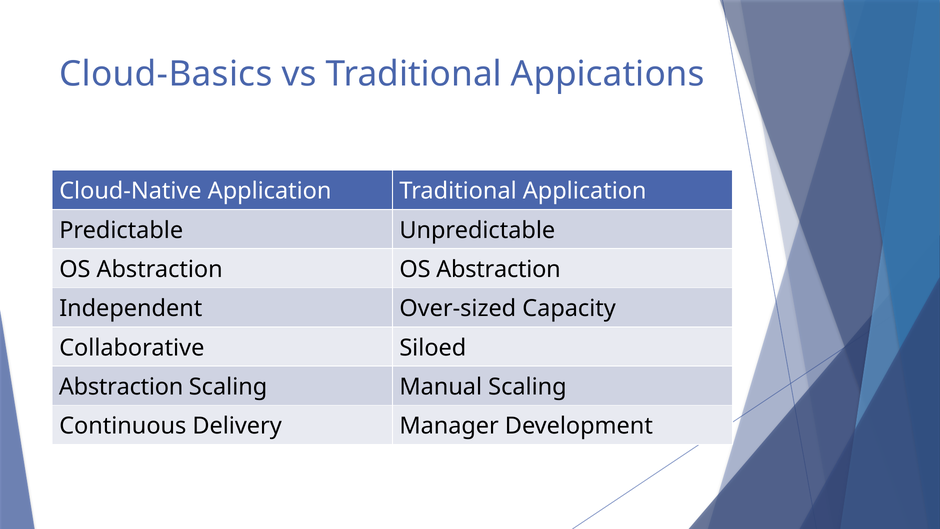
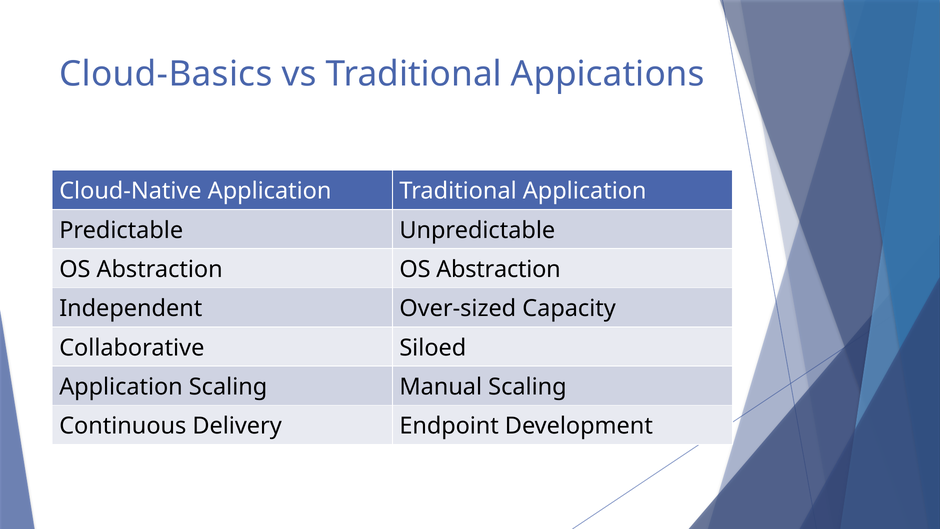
Abstraction: Abstraction -> Application (121, 387)
Manager: Manager -> Endpoint (449, 426)
